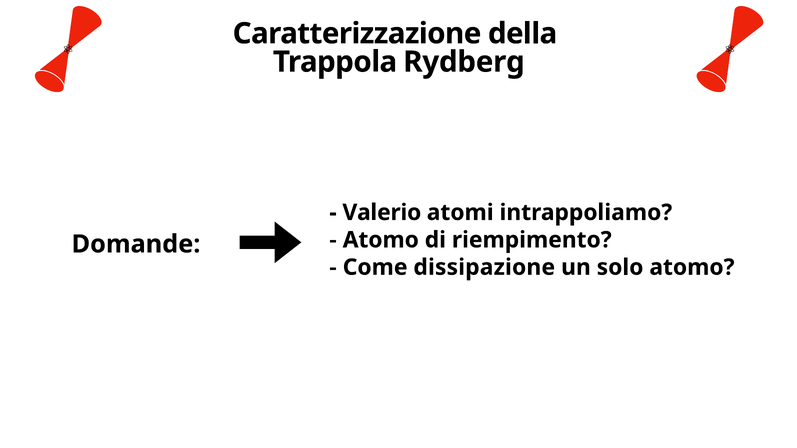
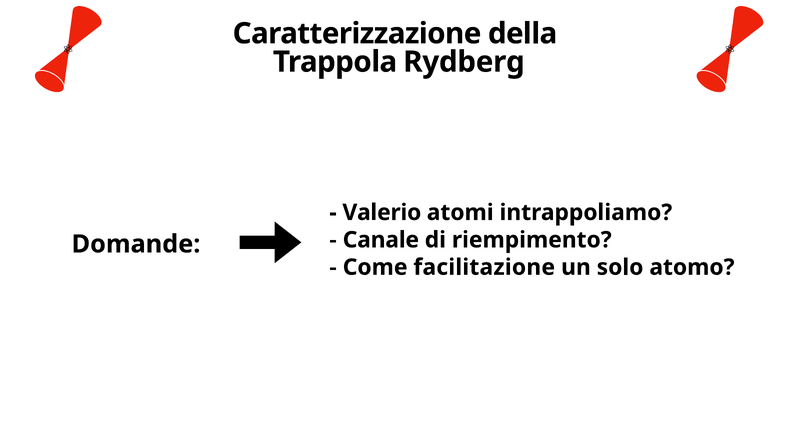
Atomo: Atomo -> Canale (381, 240)
dissipazione: dissipazione -> facilitazione (484, 267)
